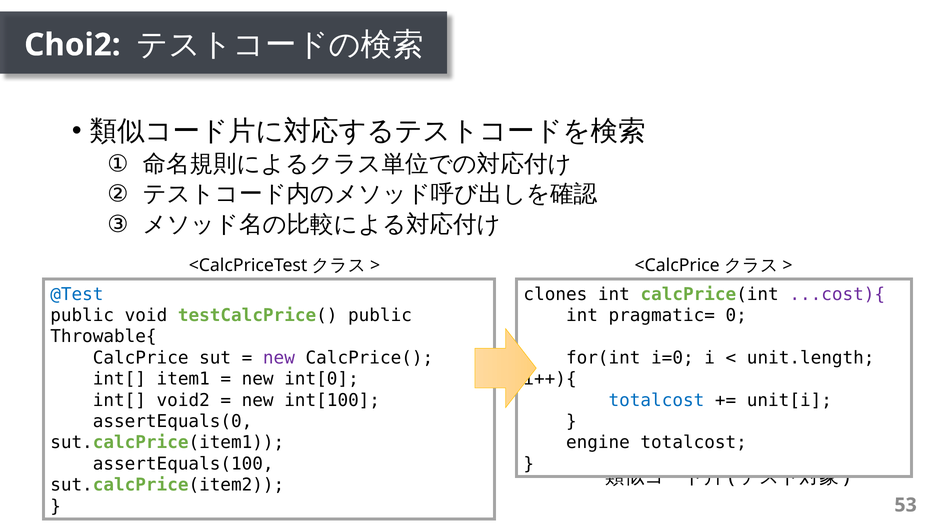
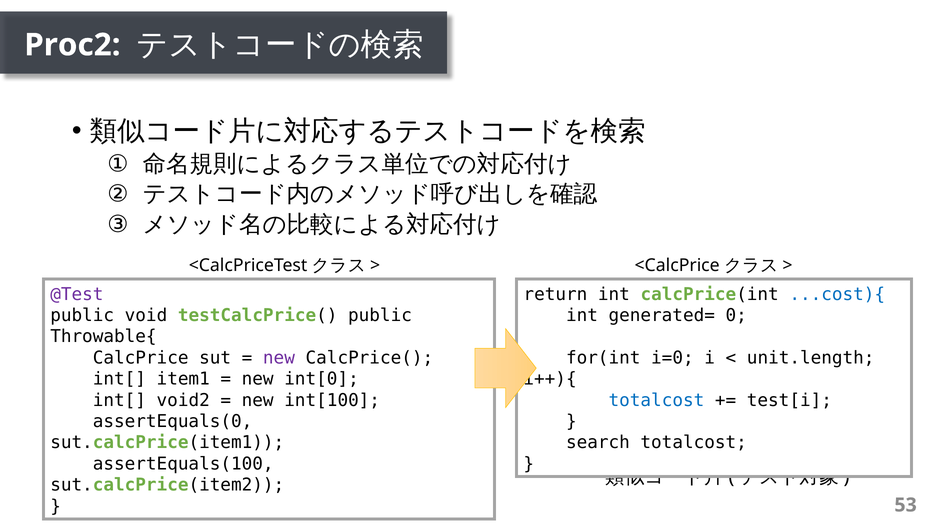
Choi2: Choi2 -> Proc2 (72, 45)
@Test colour: blue -> purple (77, 294)
clones: clones -> return (555, 294)
...cost){ colour: purple -> blue (837, 294)
pragmatic=: pragmatic= -> generated= (662, 316)
unit[i: unit[i -> test[i (789, 401)
engine: engine -> search (598, 443)
